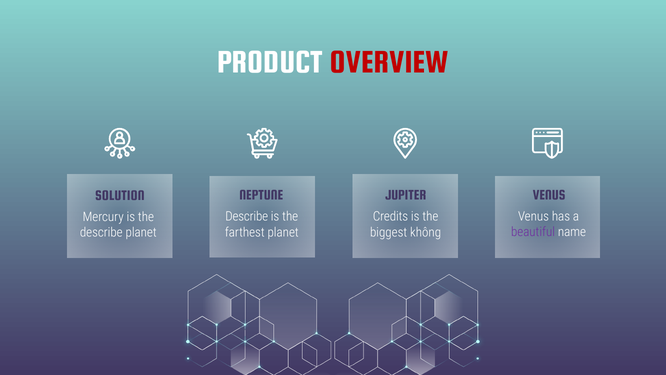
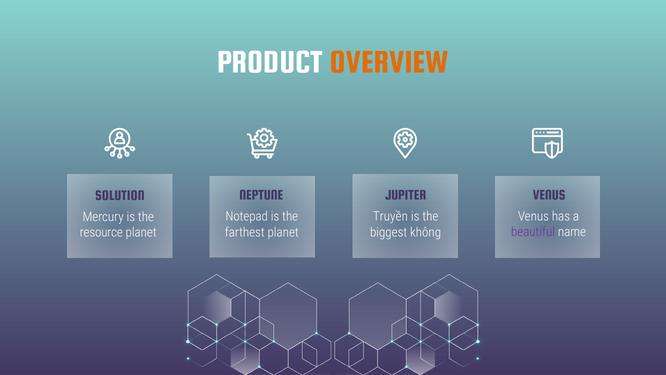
OVERVIEW colour: red -> orange (389, 62)
Describe: Describe -> Notepad (247, 216)
Credits: Credits -> Truyền (390, 216)
describe: describe -> resource (101, 232)
